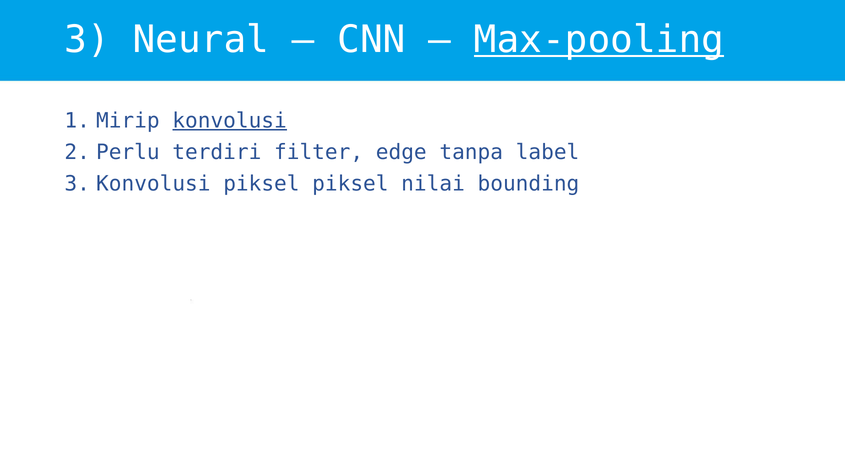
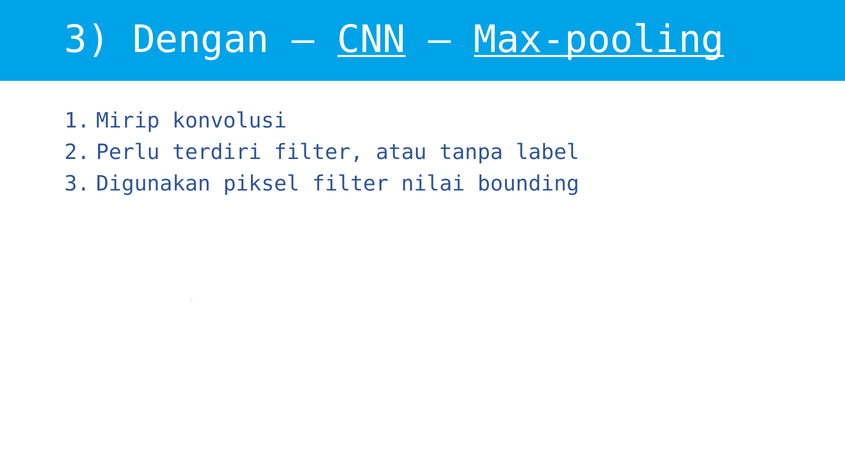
Neural: Neural -> Dengan (201, 40)
CNN underline: none -> present (372, 40)
konvolusi underline: present -> none (230, 121)
edge: edge -> atau (401, 152)
3 Konvolusi: Konvolusi -> Digunakan (153, 184)
piksel piksel: piksel -> filter (350, 184)
